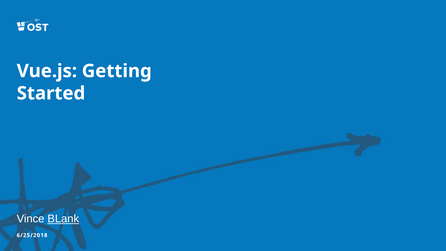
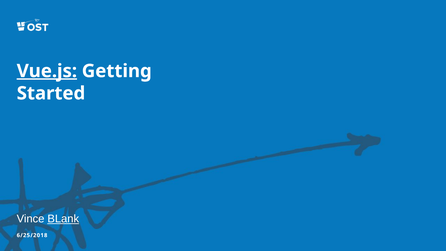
Vue.js underline: none -> present (47, 71)
